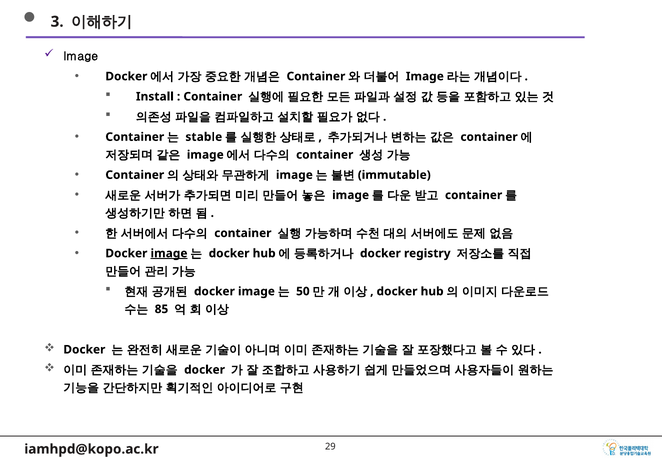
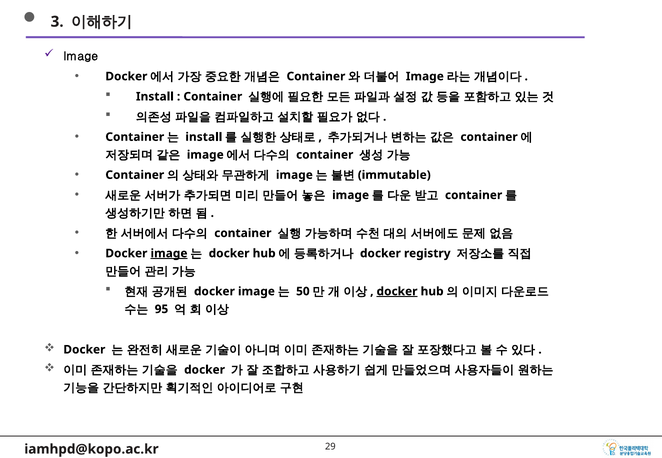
stable: stable -> install (204, 137)
docker underline: none -> present (397, 292)
85: 85 -> 95 (161, 309)
